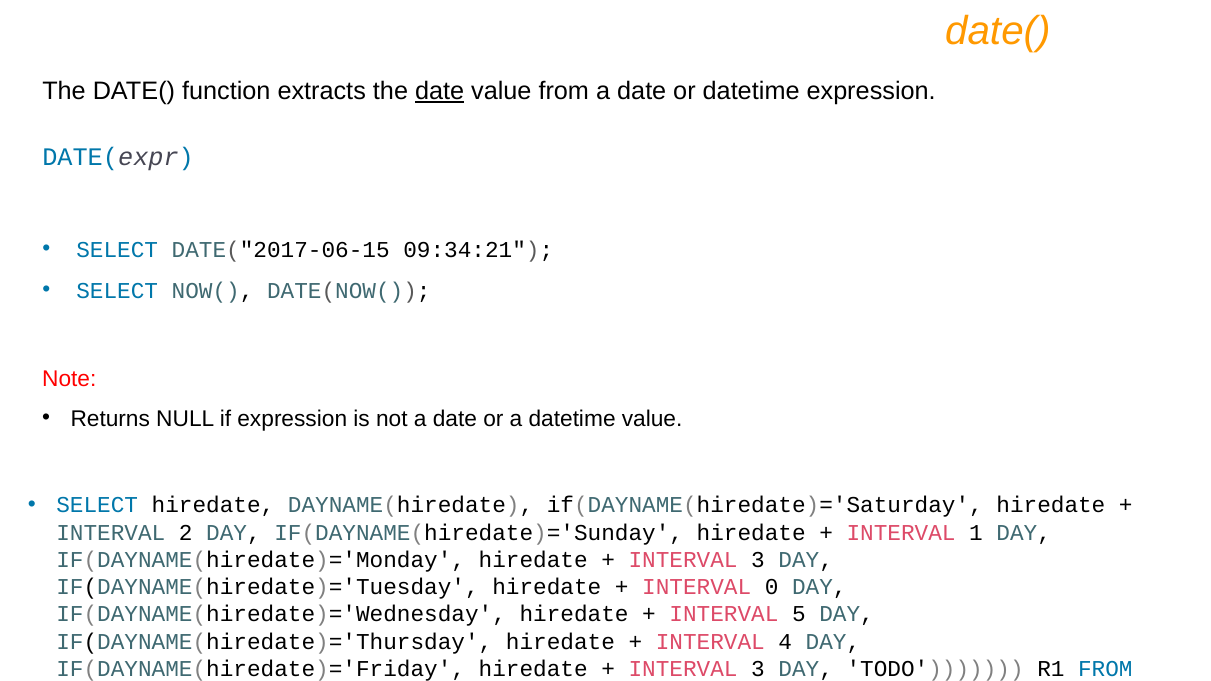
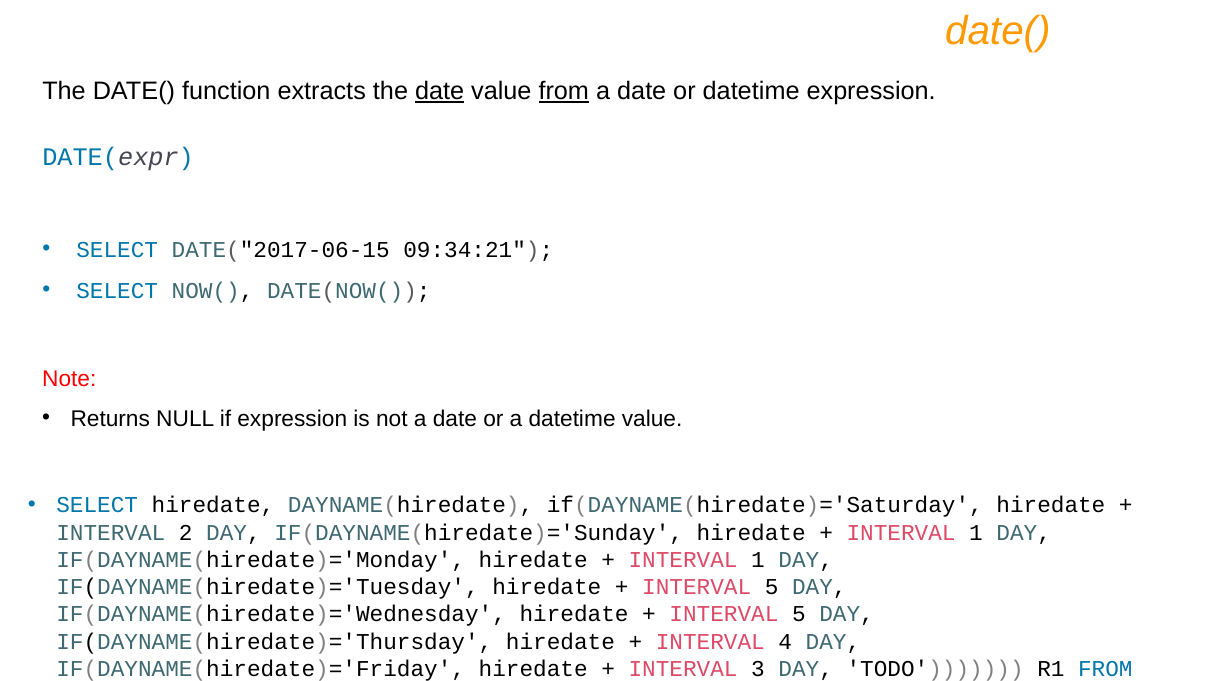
from underline: none -> present (564, 91)
3: 3 -> 1 (758, 560)
0: 0 -> 5 (772, 587)
